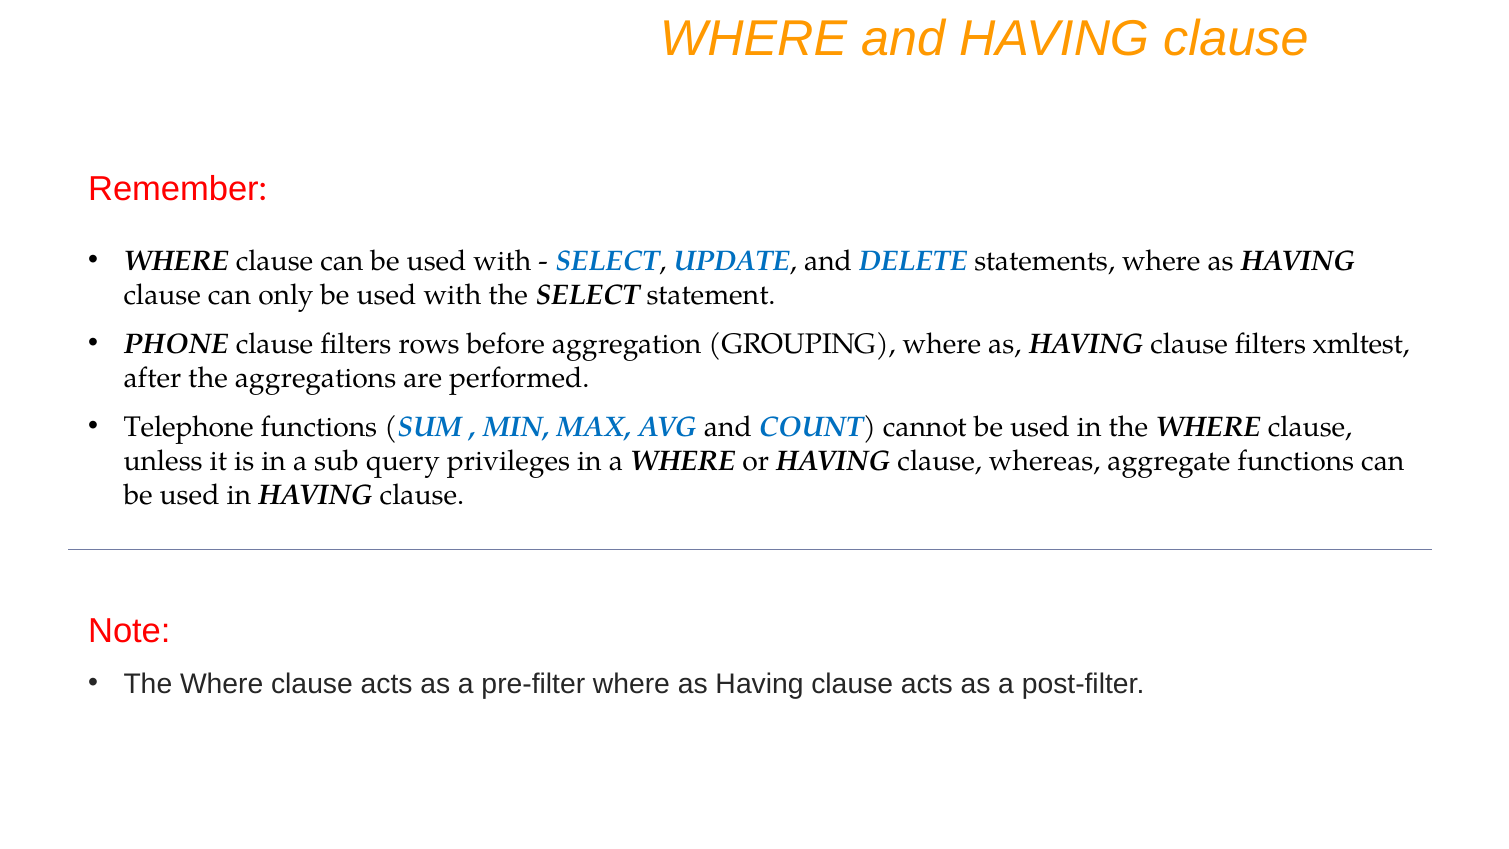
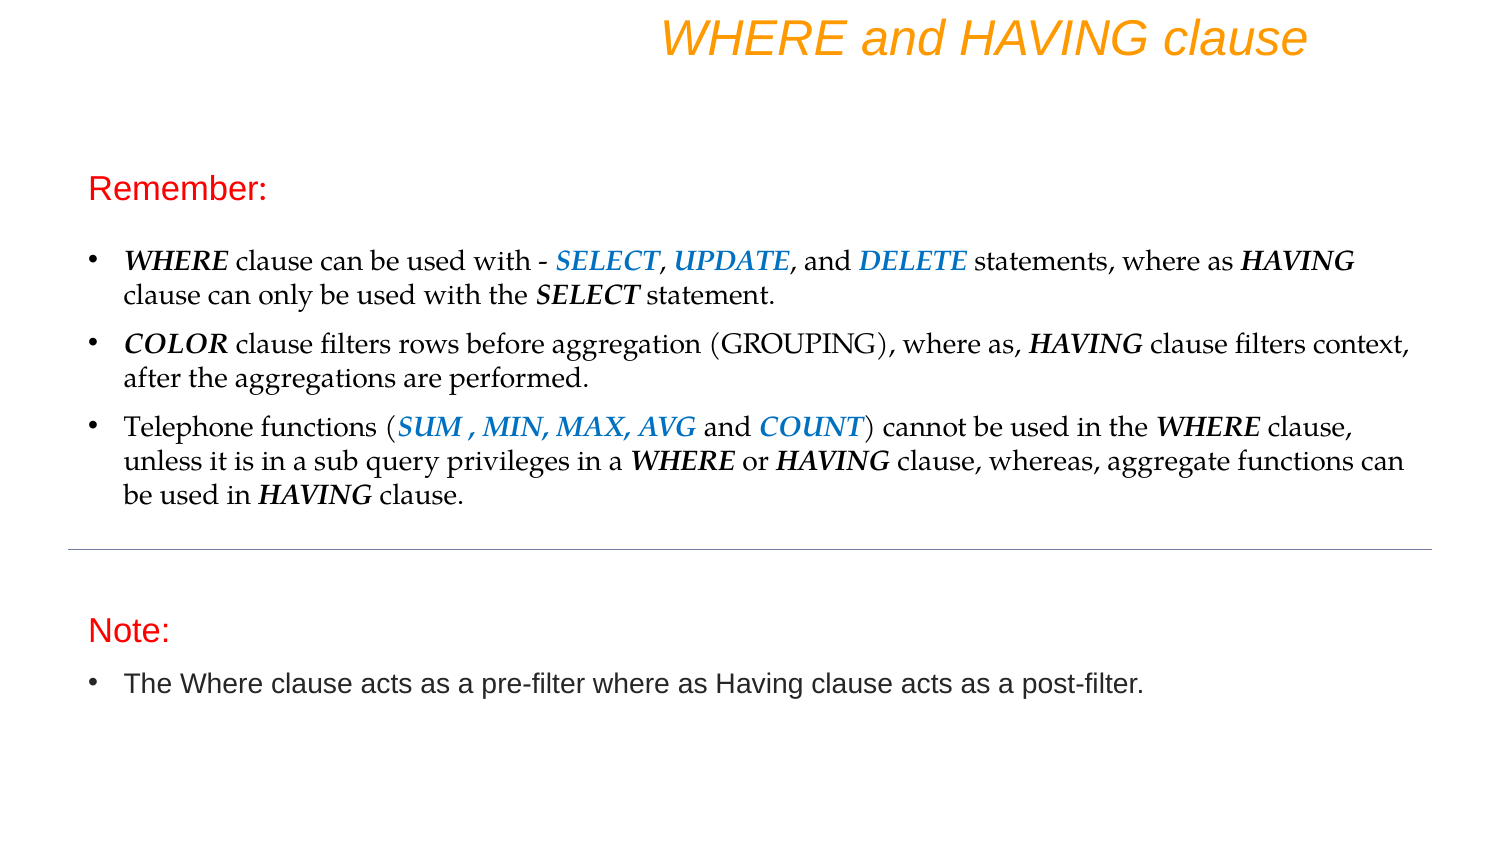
PHONE: PHONE -> COLOR (176, 344)
xmltest: xmltest -> context (1361, 344)
